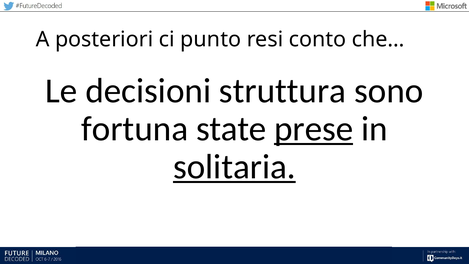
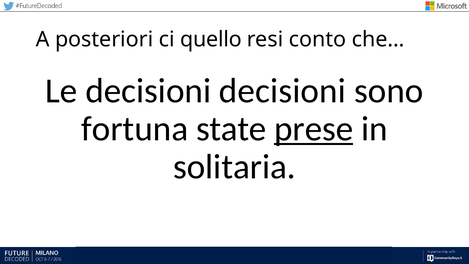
punto: punto -> quello (211, 39)
decisioni struttura: struttura -> decisioni (282, 91)
solitaria underline: present -> none (234, 167)
